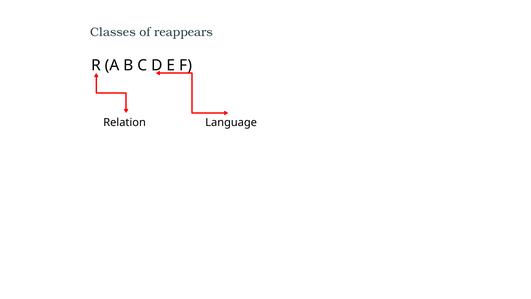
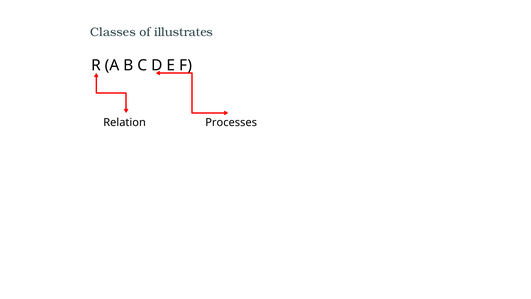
reappears: reappears -> illustrates (184, 32)
Language: Language -> Processes (231, 122)
